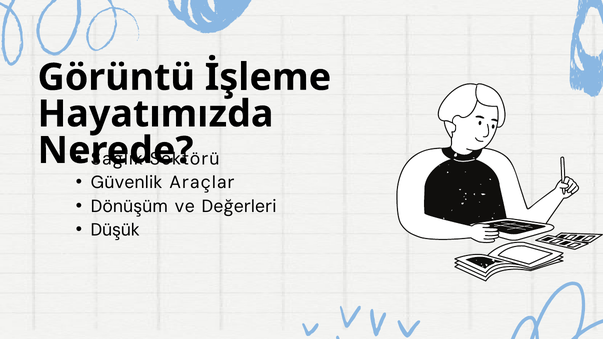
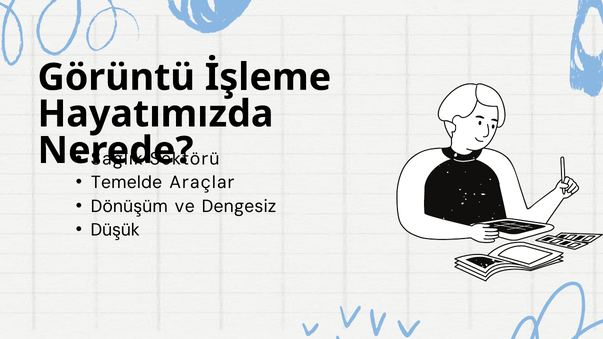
Güvenlik: Güvenlik -> Temelde (127, 183)
Değerleri: Değerleri -> Dengesiz (239, 206)
